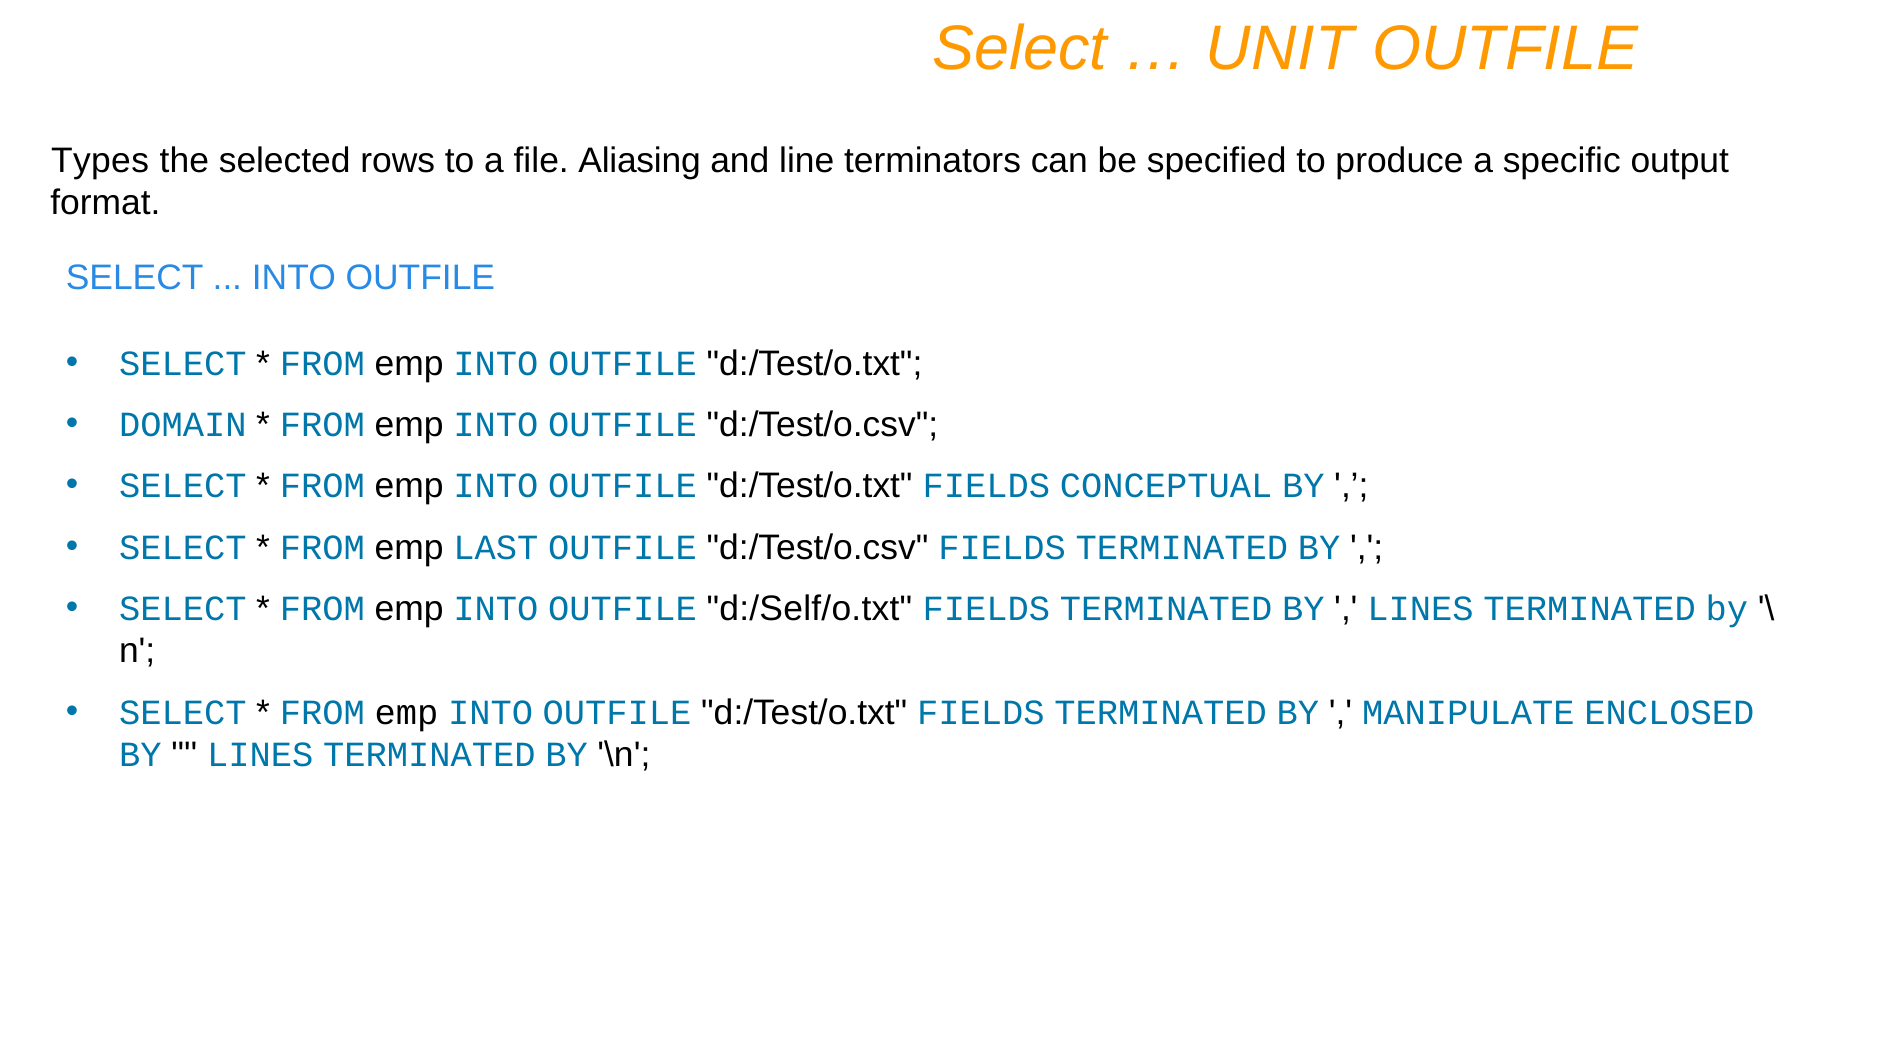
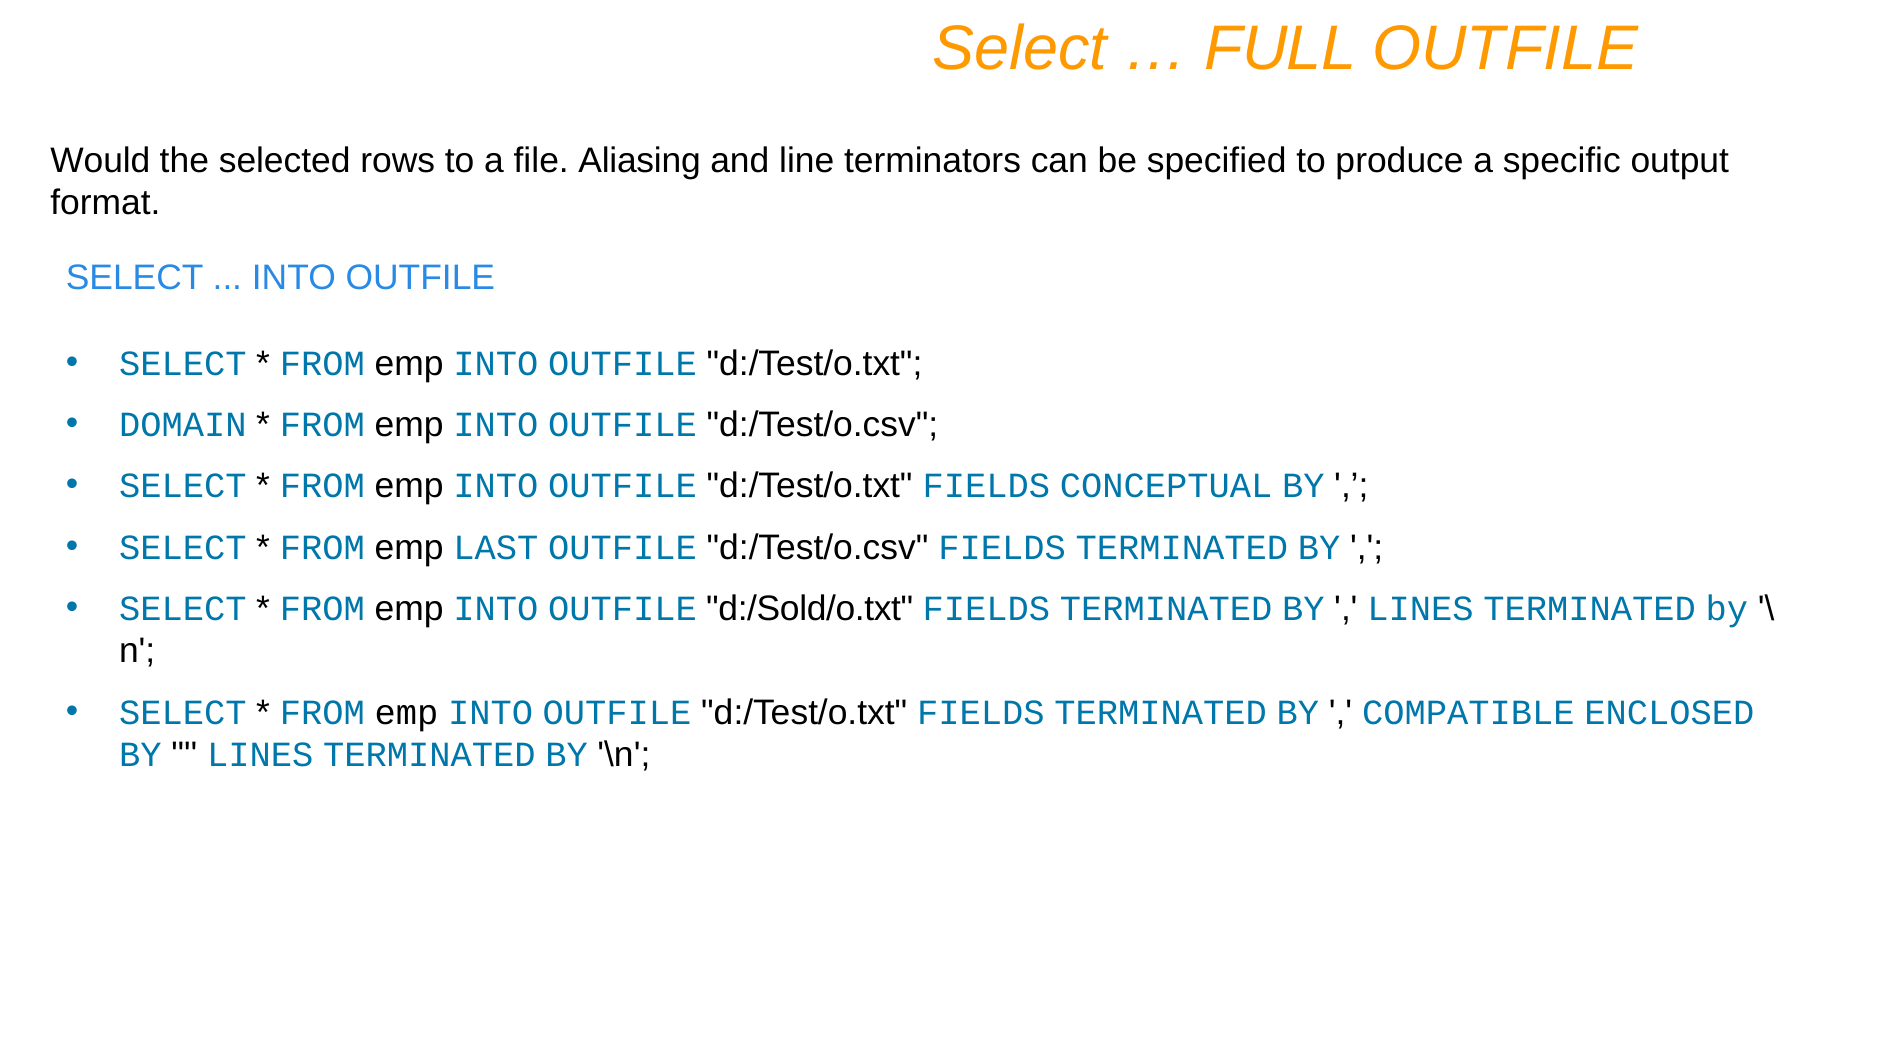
UNIT: UNIT -> FULL (1280, 49)
Types: Types -> Would (100, 160)
d:/Self/o.txt: d:/Self/o.txt -> d:/Sold/o.txt (810, 609)
MANIPULATE: MANIPULATE -> COMPATIBLE (1468, 713)
